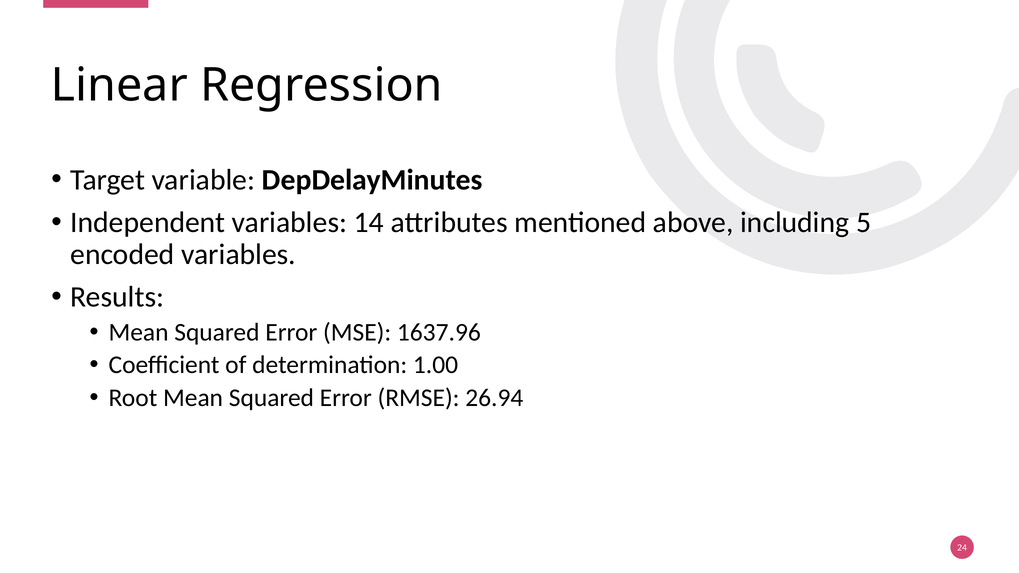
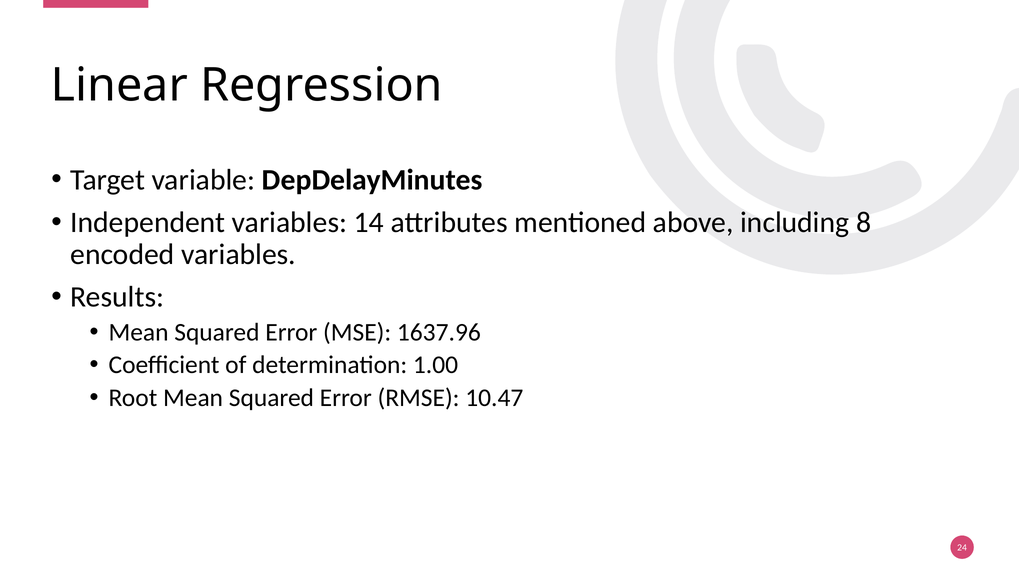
5: 5 -> 8 (864, 222)
26.94: 26.94 -> 10.47 (494, 398)
